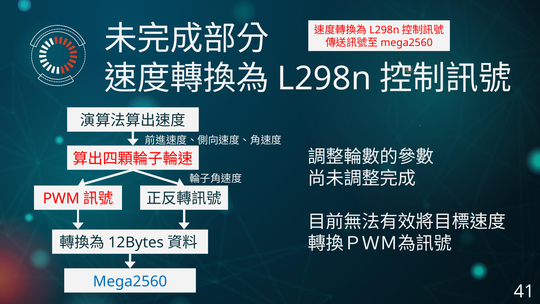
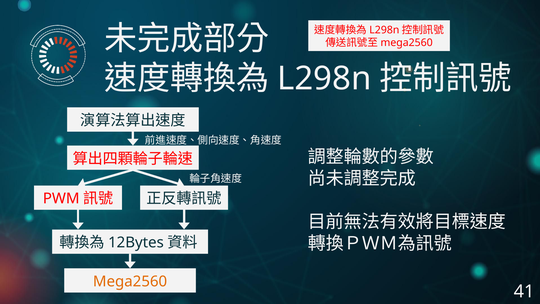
Mega2560 colour: blue -> orange (130, 281)
